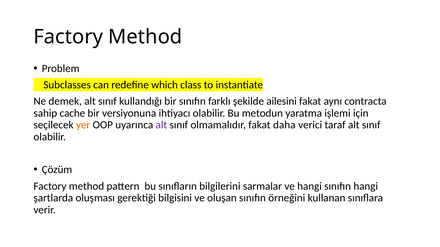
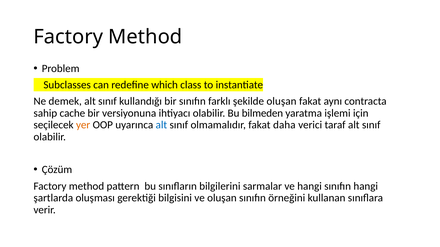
şekilde ailesini: ailesini -> oluşan (282, 101)
metodun: metodun -> bilmeden (262, 113)
alt colour: purple -> blue (161, 125)
